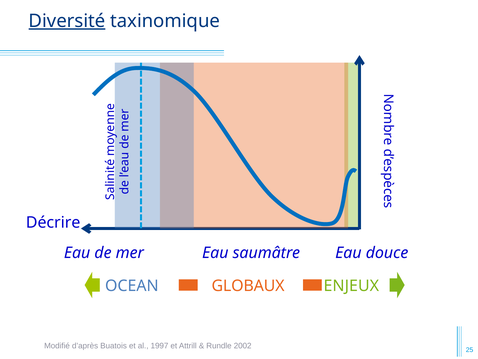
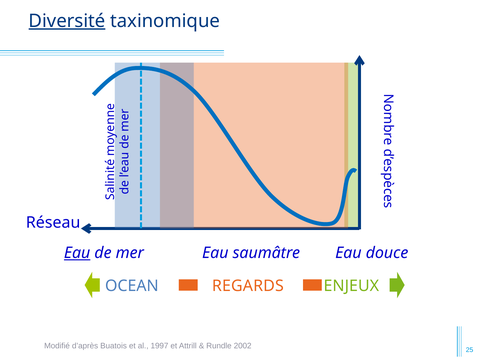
Décrire: Décrire -> Réseau (53, 222)
Eau underline: none -> present (77, 253)
GLOBAUX: GLOBAUX -> REGARDS (248, 286)
